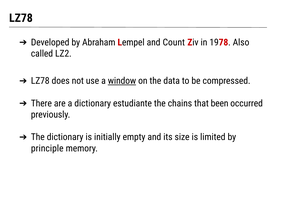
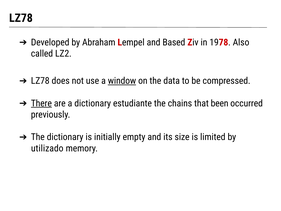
Count: Count -> Based (174, 42)
There underline: none -> present (41, 103)
principle: principle -> utilizado (47, 148)
